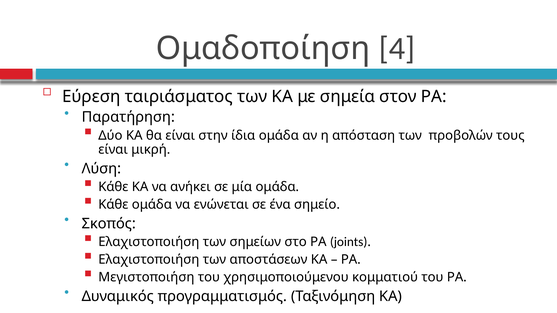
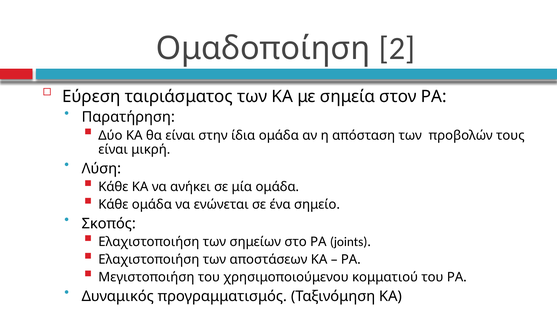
4: 4 -> 2 (397, 48)
